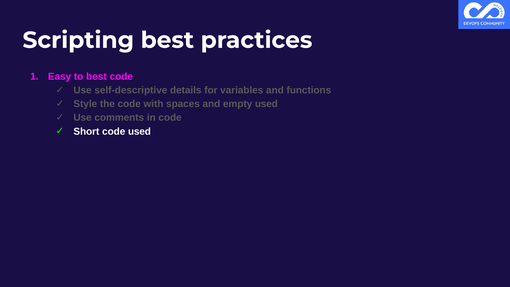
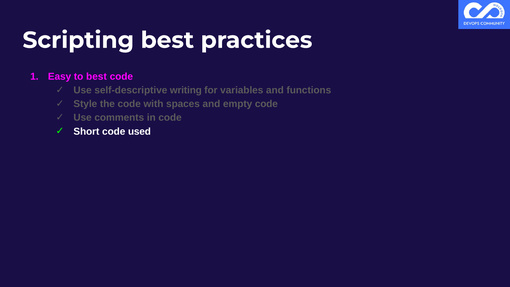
details: details -> writing (186, 90)
empty used: used -> code (266, 104)
